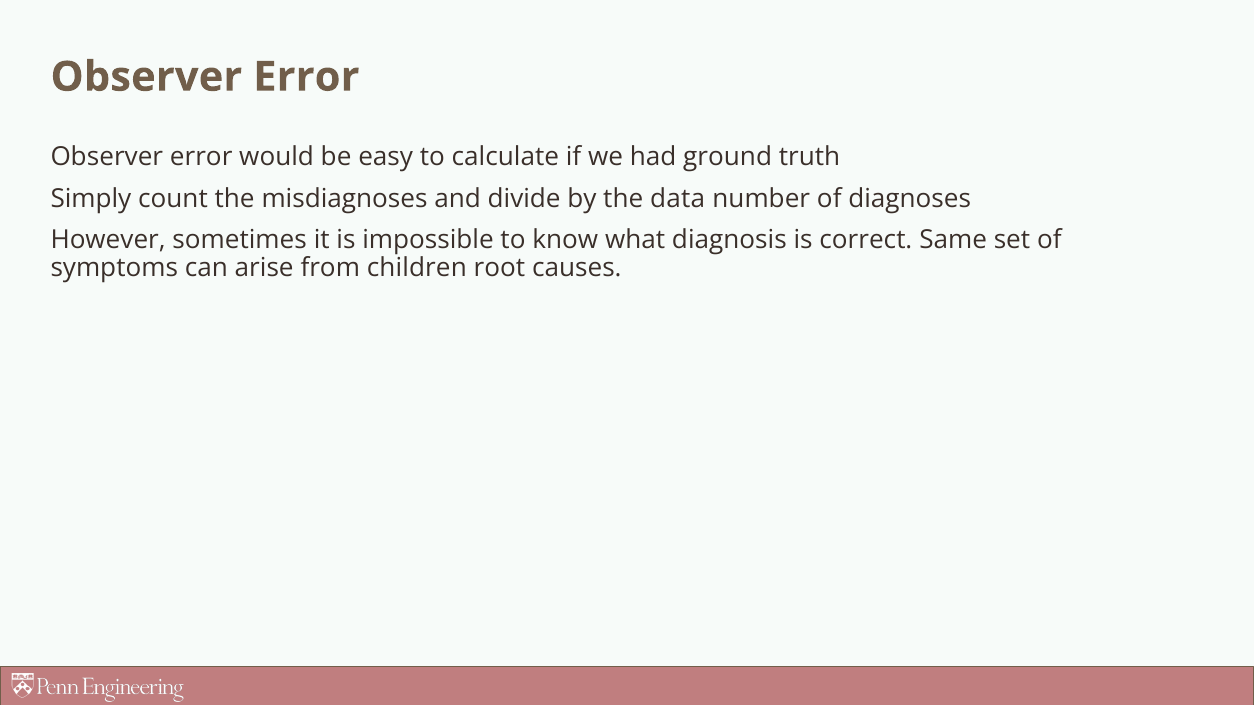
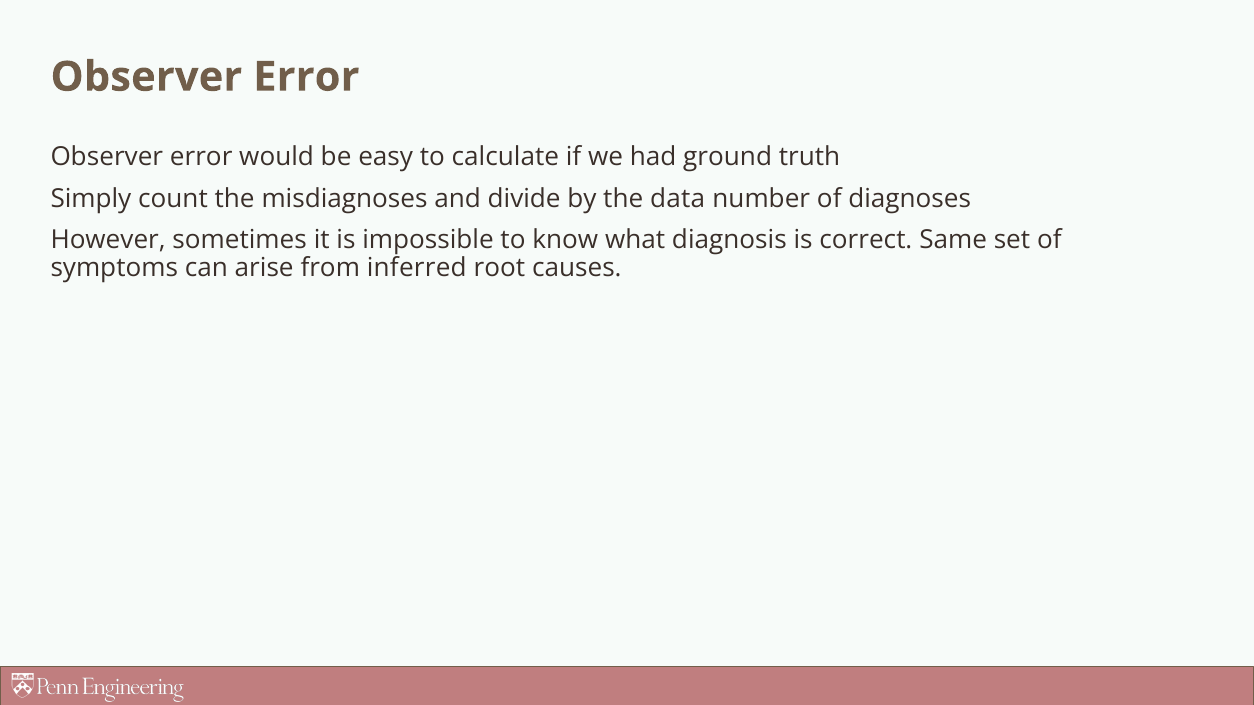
children: children -> inferred (417, 268)
